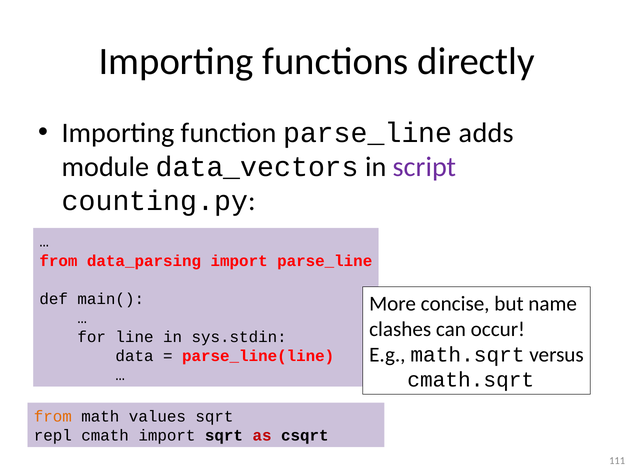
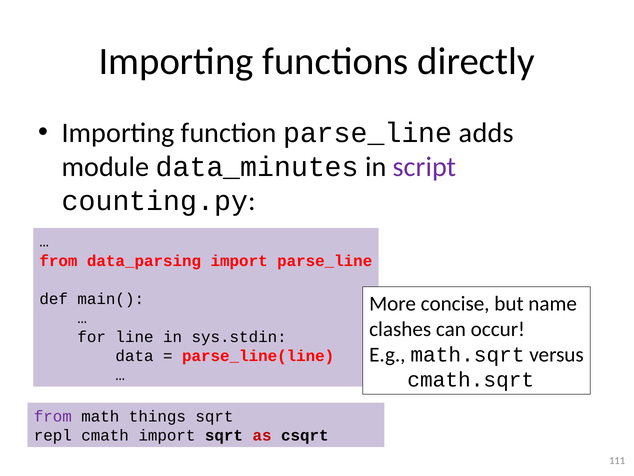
data_vectors: data_vectors -> data_minutes (257, 167)
from colour: orange -> purple (53, 416)
values: values -> things (157, 416)
